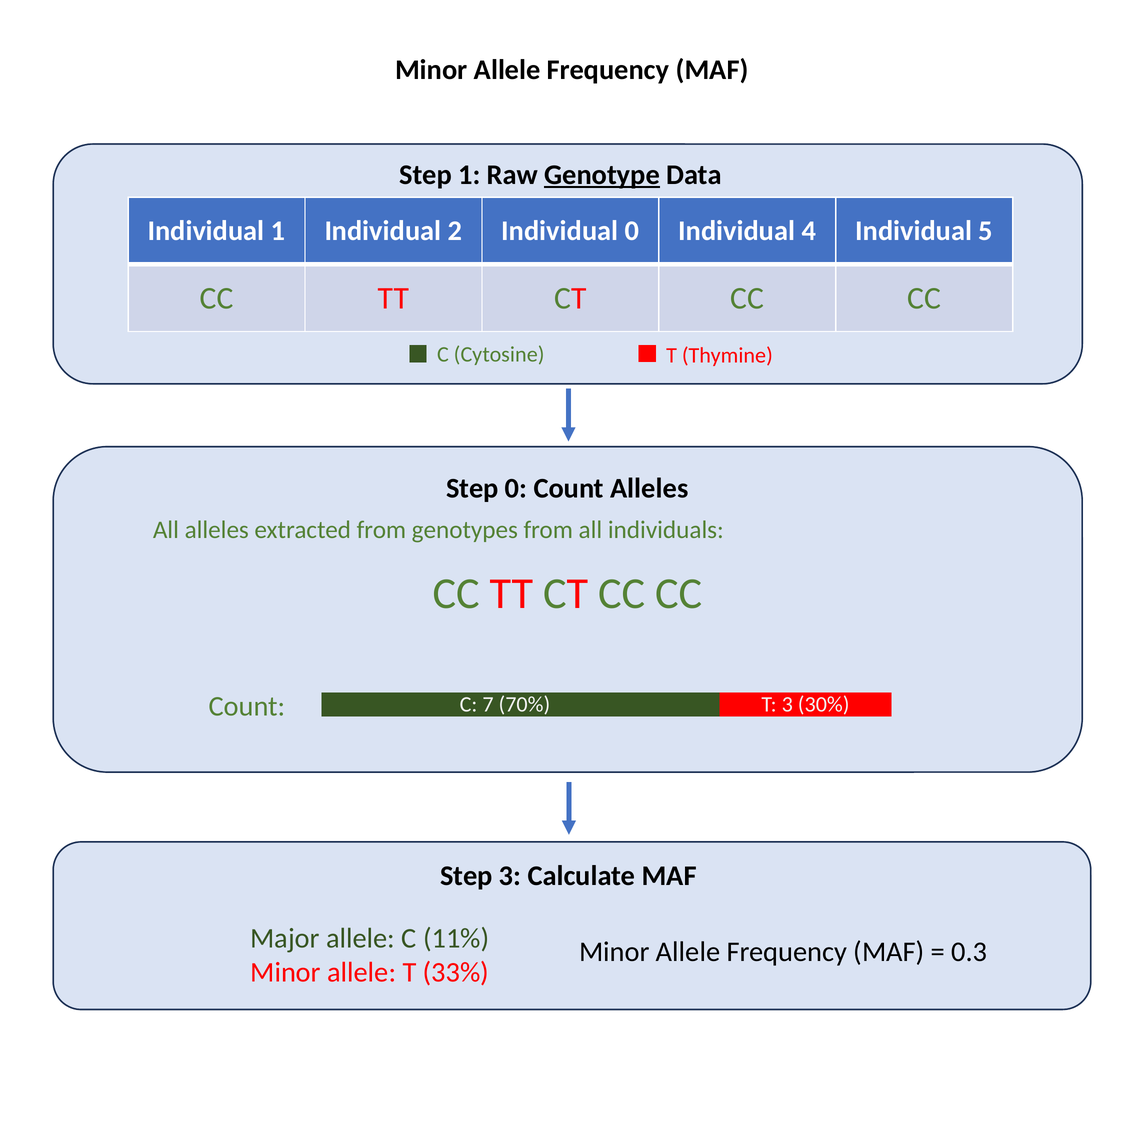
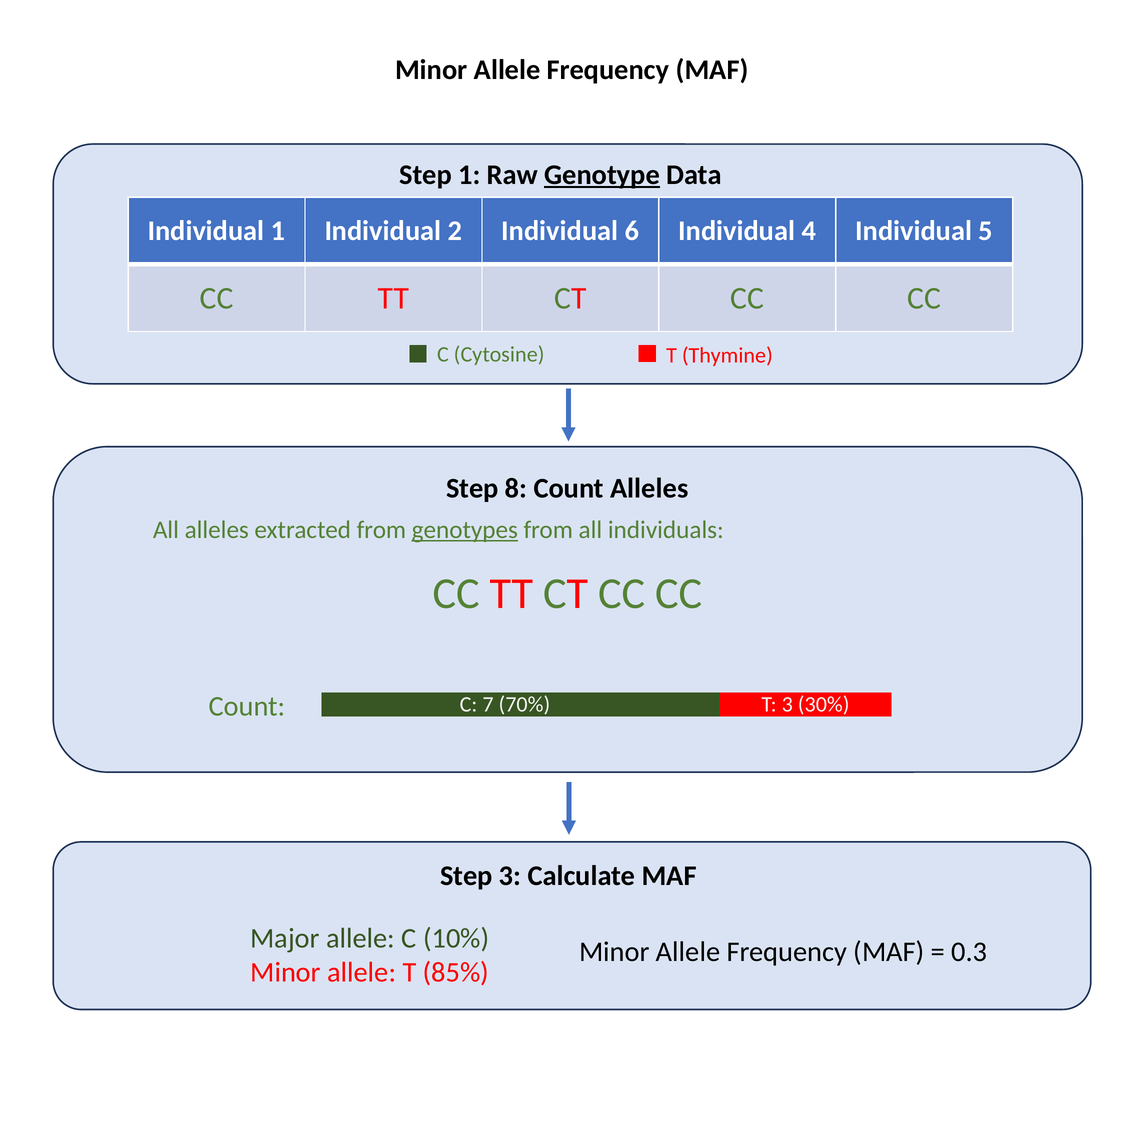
Individual 0: 0 -> 6 (632, 231)
Step 0: 0 -> 8 (516, 488)
genotypes underline: none -> present (465, 530)
11%: 11% -> 10% (456, 938)
33%: 33% -> 85% (456, 972)
